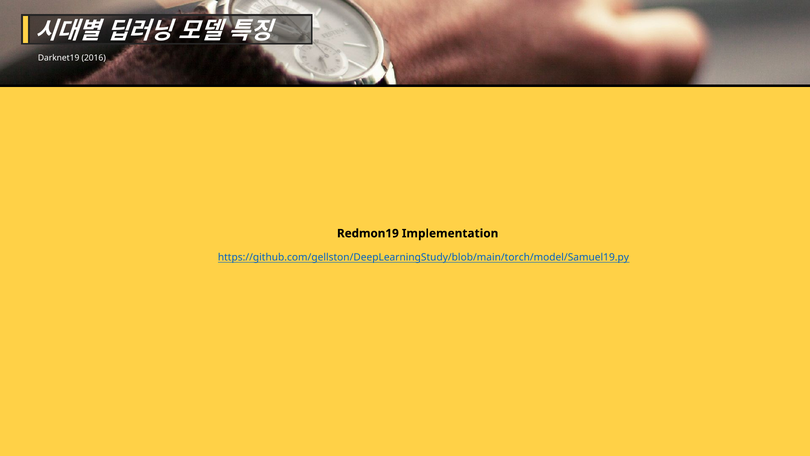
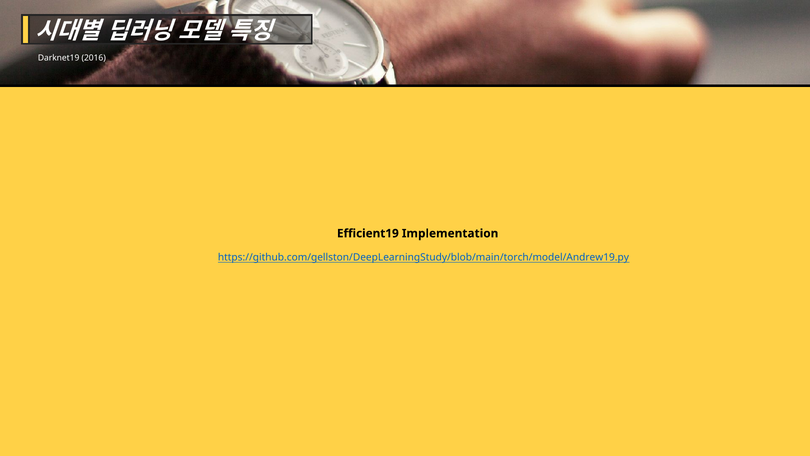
Redmon19: Redmon19 -> Efficient19 (368, 233)
https://github.com/gellston/DeepLearningStudy/blob/main/torch/model/Samuel19.py: https://github.com/gellston/DeepLearningStudy/blob/main/torch/model/Samuel19.py -> https://github.com/gellston/DeepLearningStudy/blob/main/torch/model/Andrew19.py (423, 257)
